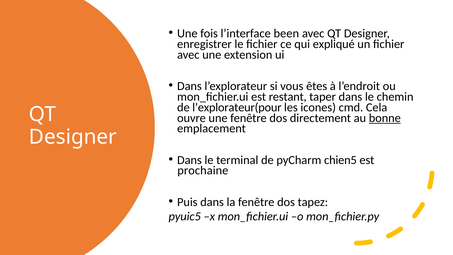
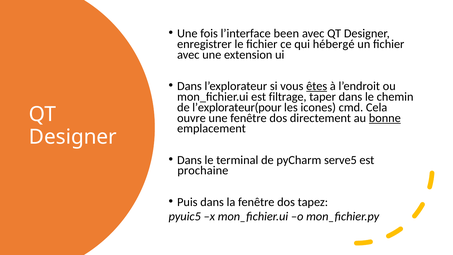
expliqué: expliqué -> hébergé (334, 44)
êtes underline: none -> present (317, 86)
restant: restant -> filtrage (288, 97)
chien5: chien5 -> serve5 (340, 160)
